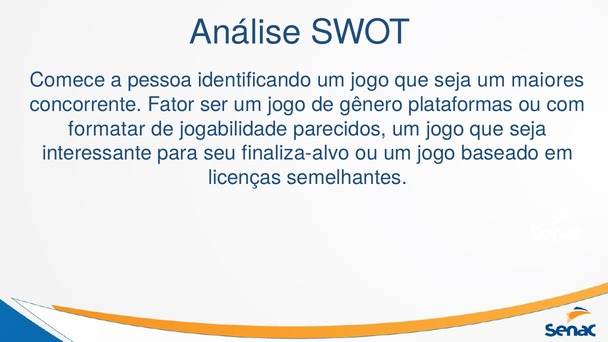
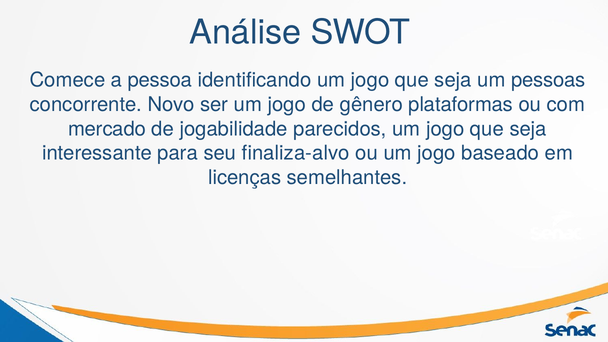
maiores: maiores -> pessoas (548, 80)
Fator: Fator -> Novo (171, 105)
formatar: formatar -> mercado (107, 129)
